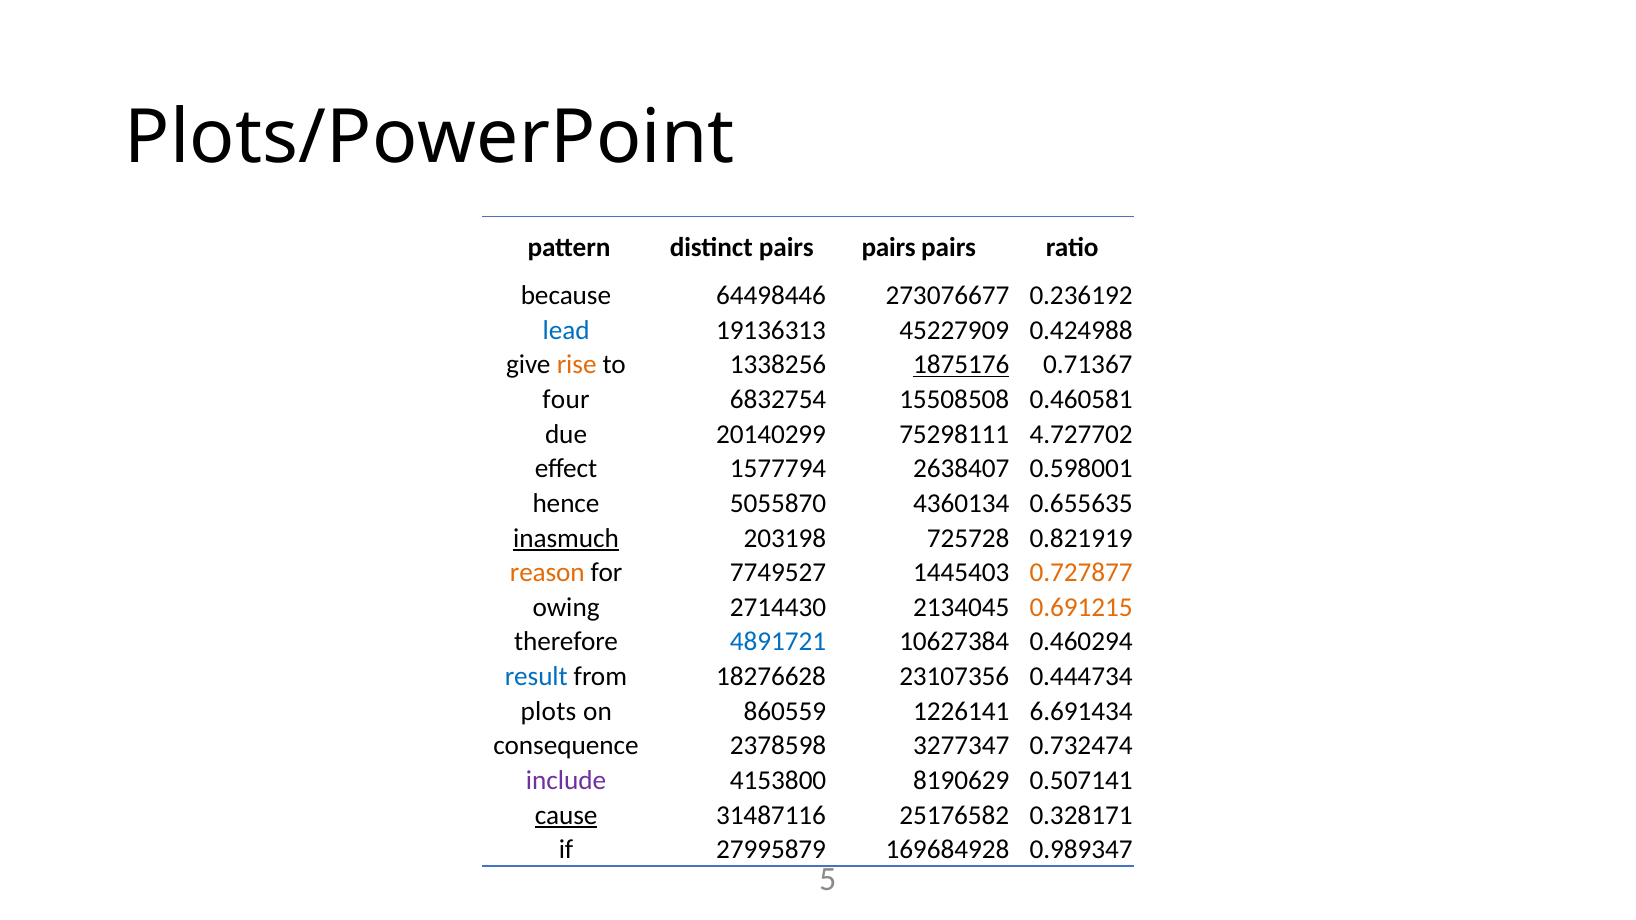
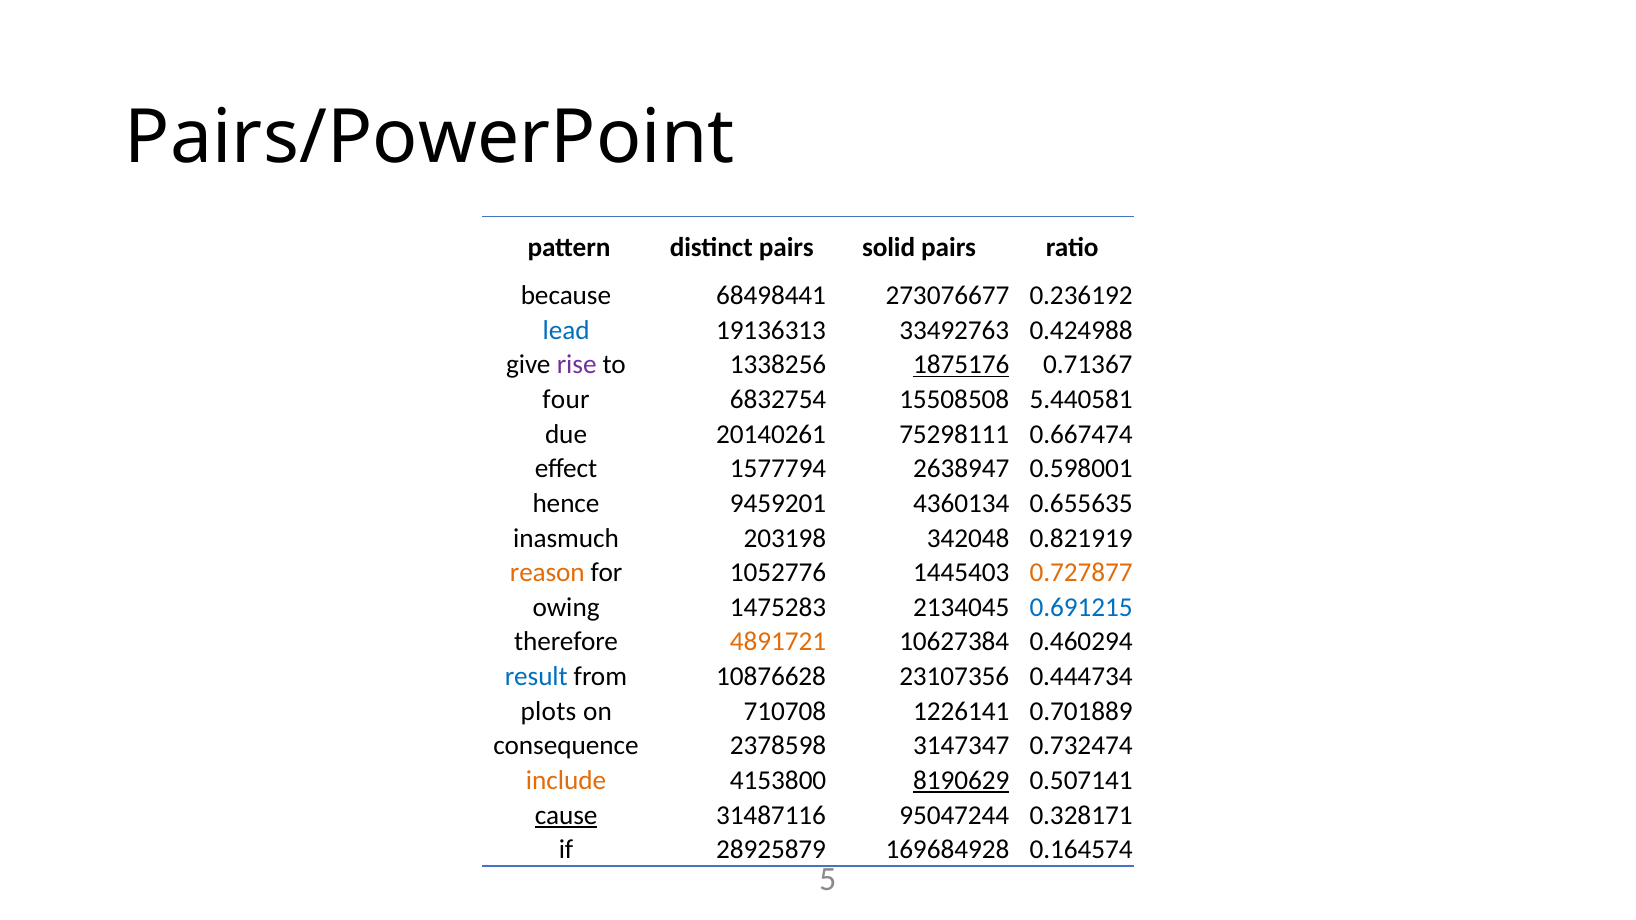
Plots/PowerPoint: Plots/PowerPoint -> Pairs/PowerPoint (430, 137)
distinct pairs pairs: pairs -> solid (889, 248)
64498446: 64498446 -> 68498441 (771, 296)
45227909: 45227909 -> 33492763 (954, 330)
rise colour: orange -> purple (577, 365)
0.460581: 0.460581 -> 5.440581 (1081, 400)
20140299: 20140299 -> 20140261 (771, 434)
4.727702: 4.727702 -> 0.667474 (1081, 434)
2638407: 2638407 -> 2638947 (961, 469)
5055870: 5055870 -> 9459201 (778, 504)
inasmuch underline: present -> none (566, 538)
725728: 725728 -> 342048 (968, 538)
7749527: 7749527 -> 1052776 (778, 573)
2714430: 2714430 -> 1475283 (778, 607)
0.691215 colour: orange -> blue (1081, 607)
4891721 colour: blue -> orange (778, 642)
18276628: 18276628 -> 10876628 (771, 677)
860559: 860559 -> 710708 (785, 711)
6.691434: 6.691434 -> 0.701889 (1081, 711)
3277347: 3277347 -> 3147347 (961, 746)
include colour: purple -> orange (566, 781)
8190629 underline: none -> present (961, 781)
25176582: 25176582 -> 95047244 (954, 815)
27995879: 27995879 -> 28925879 (771, 850)
0.989347: 0.989347 -> 0.164574 (1081, 850)
